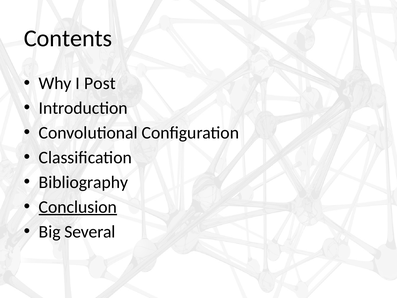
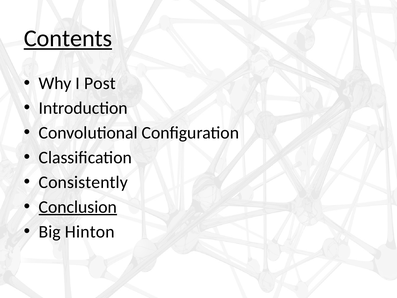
Contents underline: none -> present (68, 38)
Bibliography: Bibliography -> Consistently (83, 182)
Several: Several -> Hinton (90, 232)
